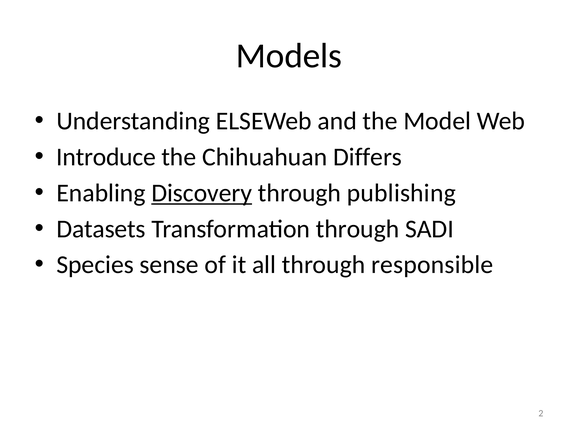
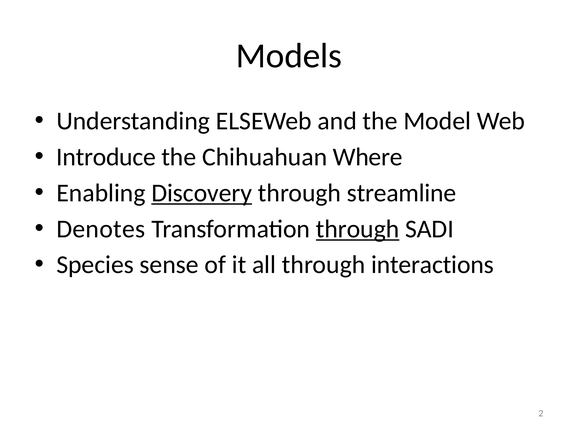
Differs: Differs -> Where (368, 157)
publishing: publishing -> streamline (402, 193)
Datasets: Datasets -> Denotes (101, 229)
through underline: none -> present (358, 229)
responsible: responsible -> interactions (432, 265)
